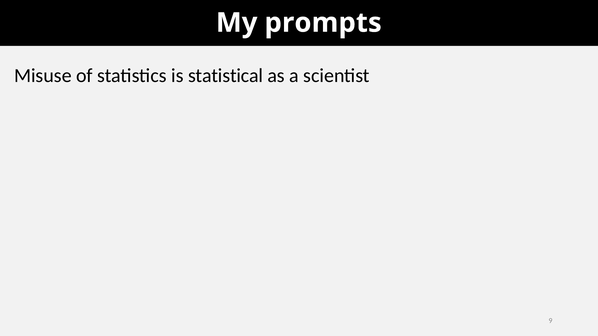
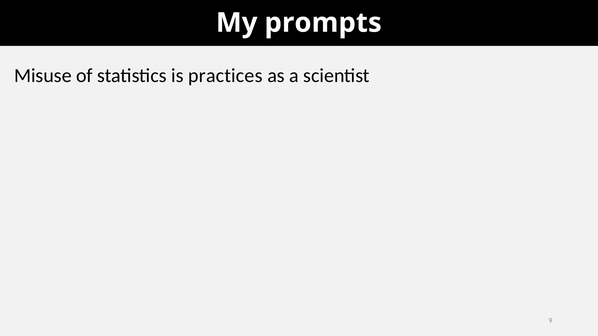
statistical: statistical -> practices (225, 76)
